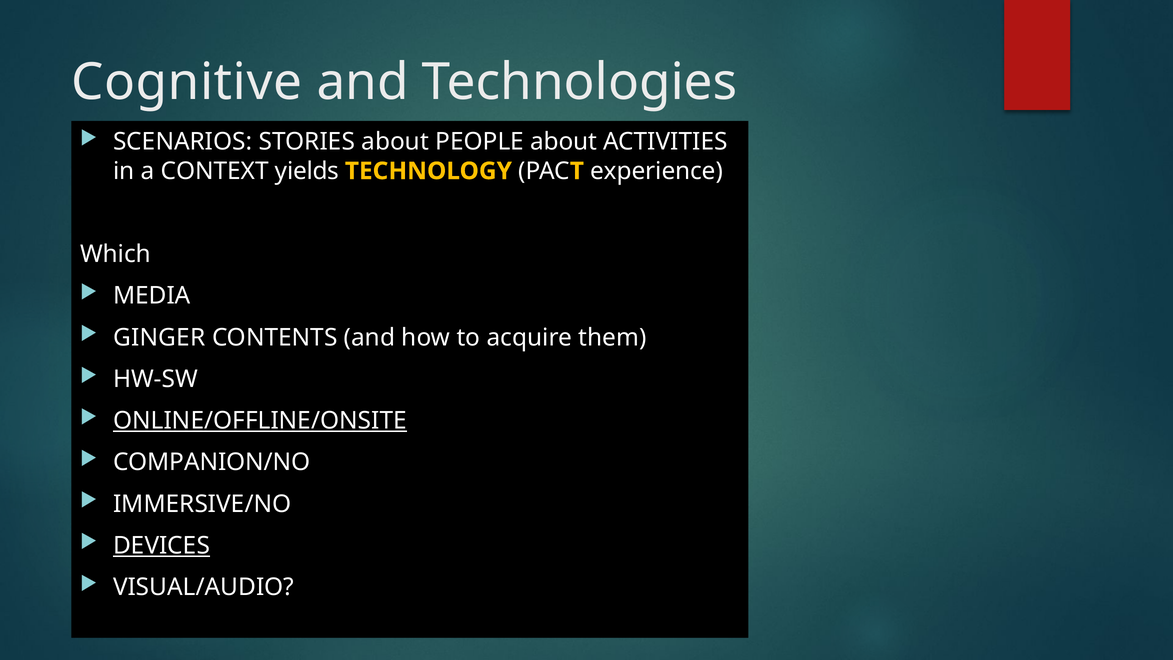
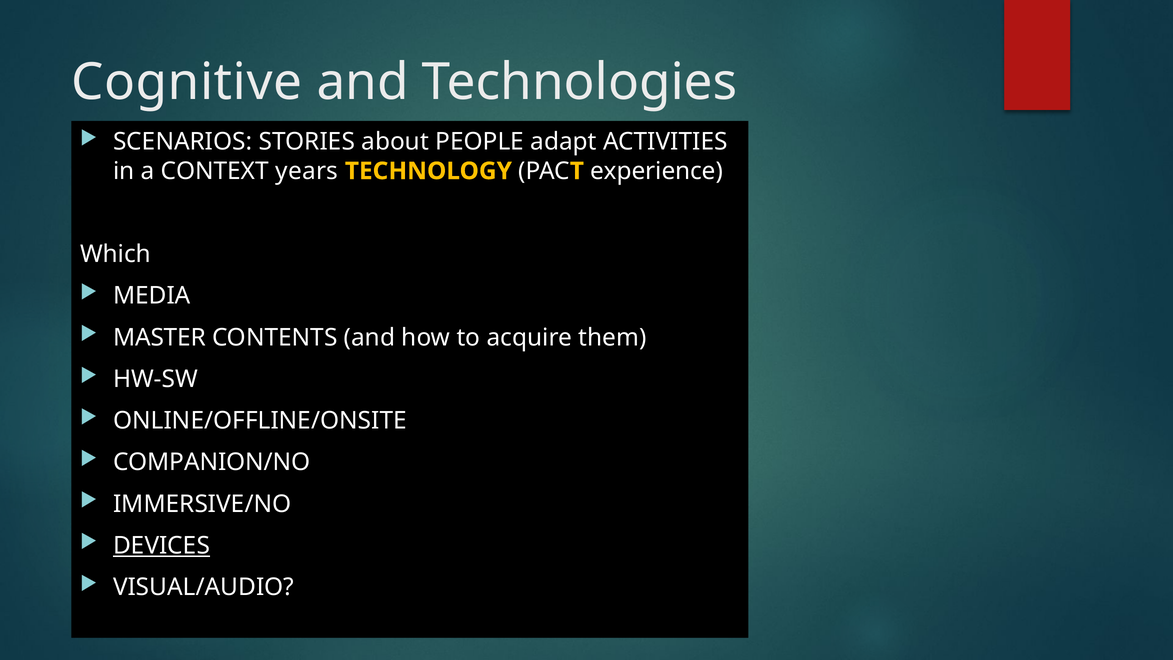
PEOPLE about: about -> adapt (564, 142)
yields: yields -> years (307, 171)
GINGER: GINGER -> MASTER (159, 337)
ONLINE/OFFLINE/ONSITE underline: present -> none (260, 421)
